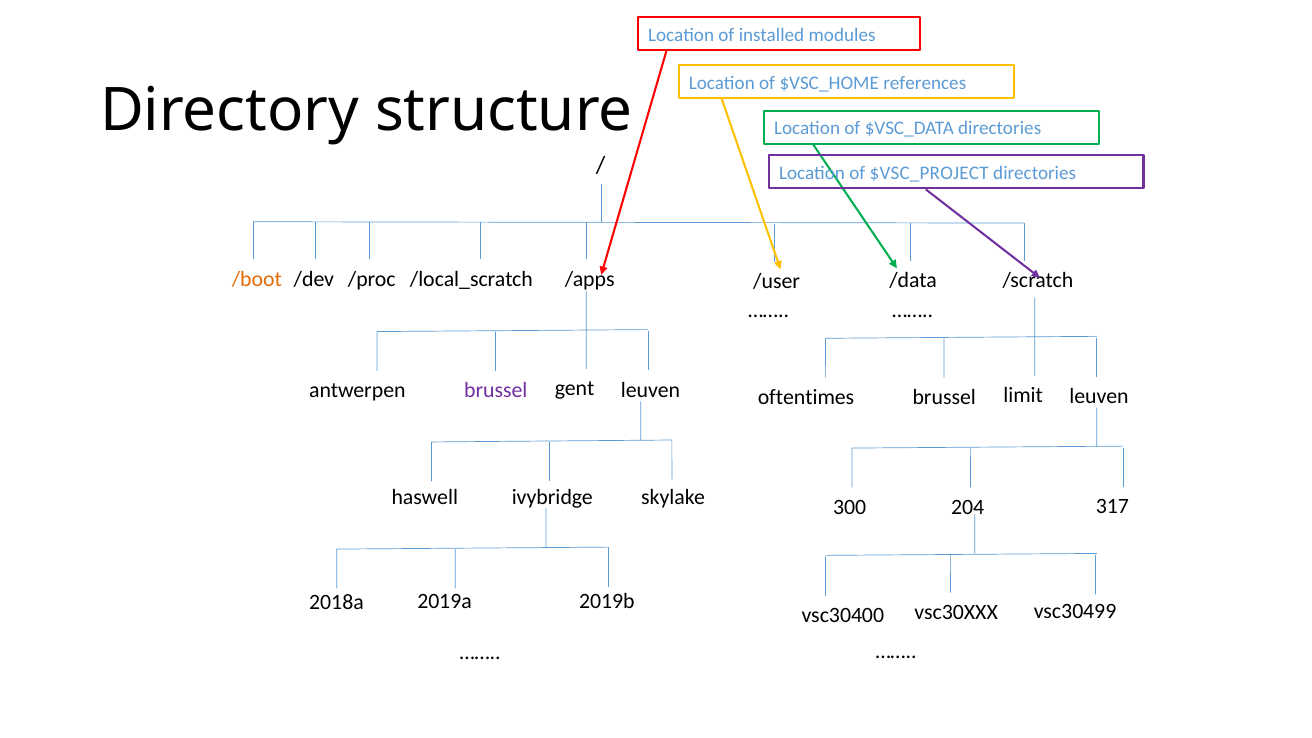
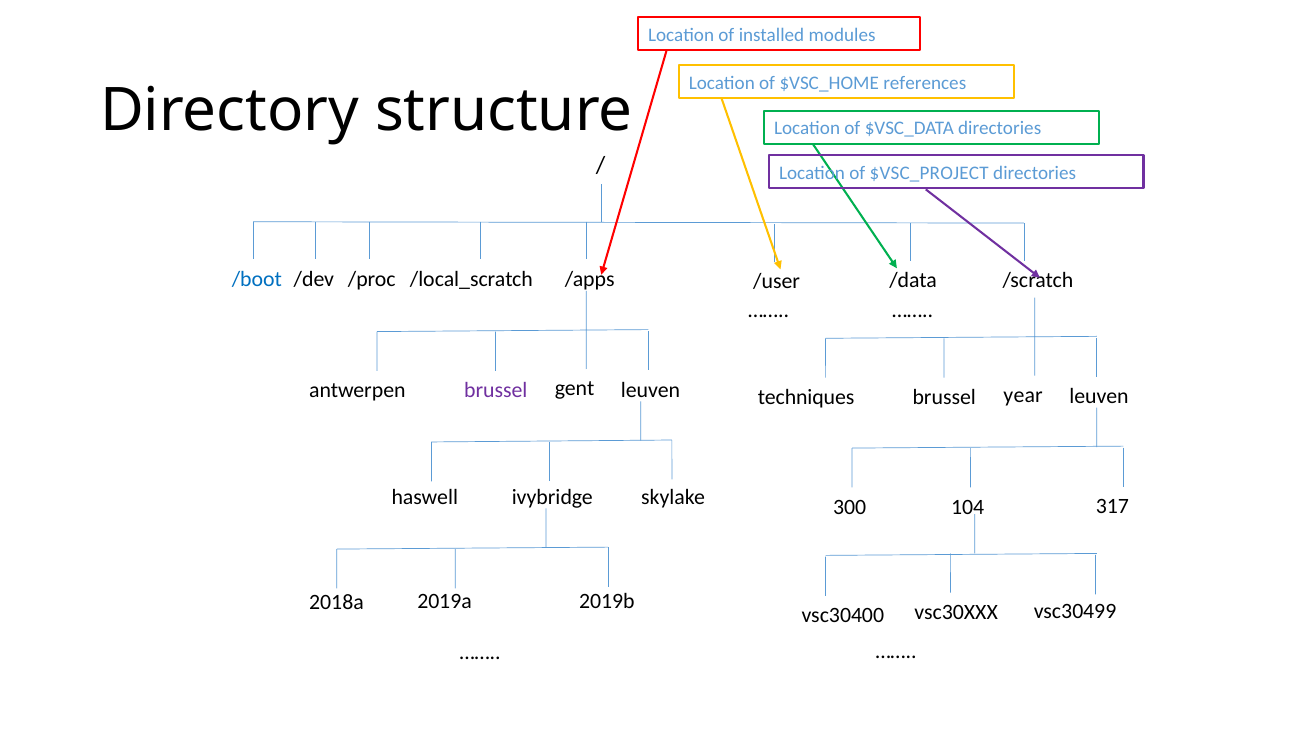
/boot colour: orange -> blue (257, 279)
limit: limit -> year (1023, 395)
oftentimes: oftentimes -> techniques (806, 397)
204: 204 -> 104 (968, 507)
